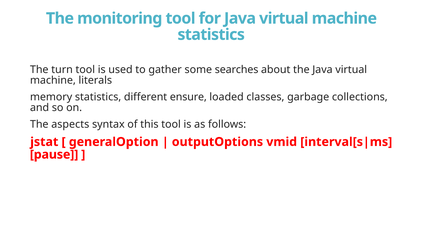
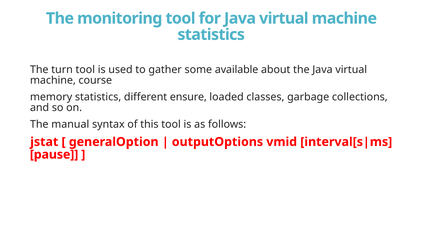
searches: searches -> available (237, 70)
literals: literals -> course (95, 81)
aspects: aspects -> manual (70, 125)
